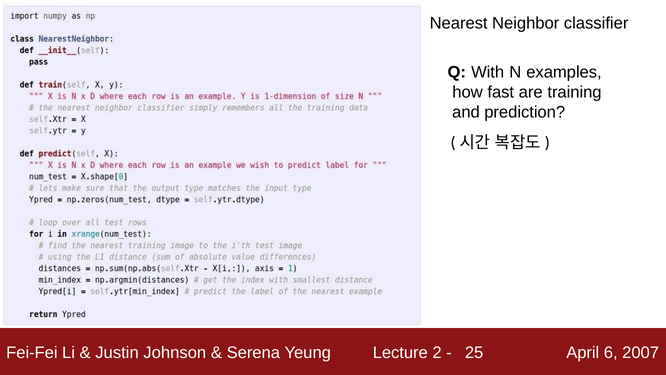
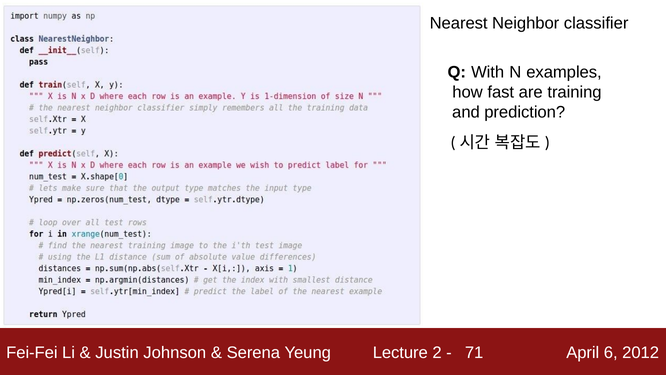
25: 25 -> 71 (474, 352)
2007: 2007 -> 2012 (641, 352)
